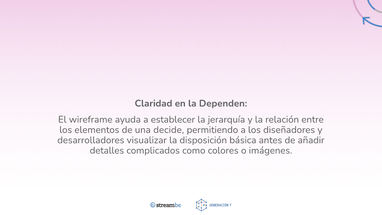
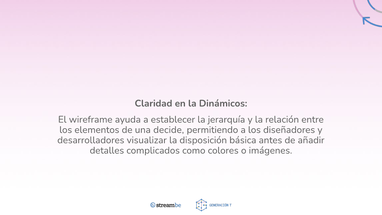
Dependen: Dependen -> Dinámicos (223, 103)
